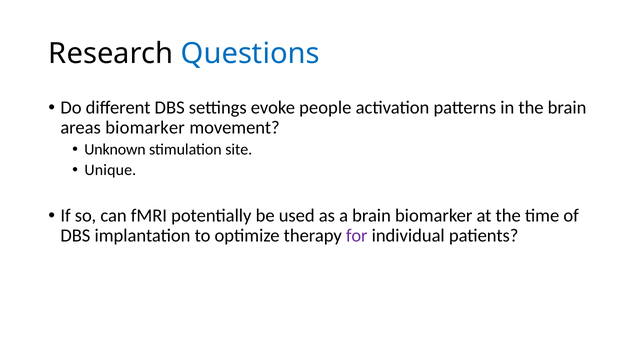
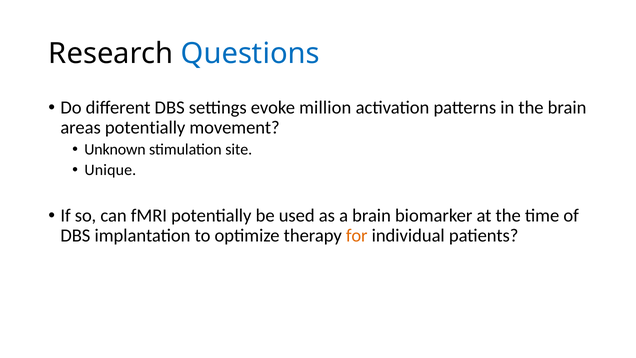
people: people -> million (325, 108)
areas biomarker: biomarker -> potentially (145, 128)
for colour: purple -> orange (357, 236)
